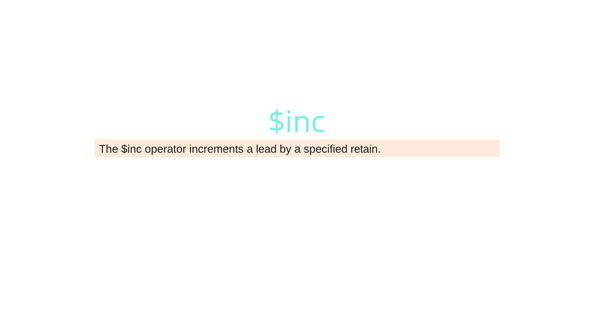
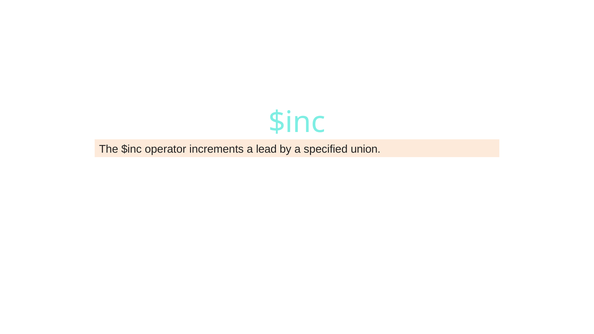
retain: retain -> union (366, 149)
